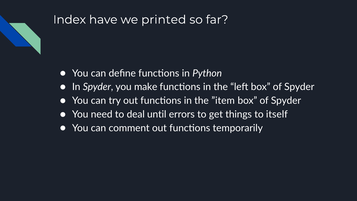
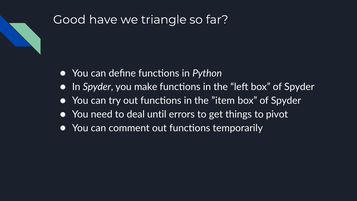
Index: Index -> Good (69, 20)
printed: printed -> triangle (164, 20)
itself: itself -> pivot (277, 114)
